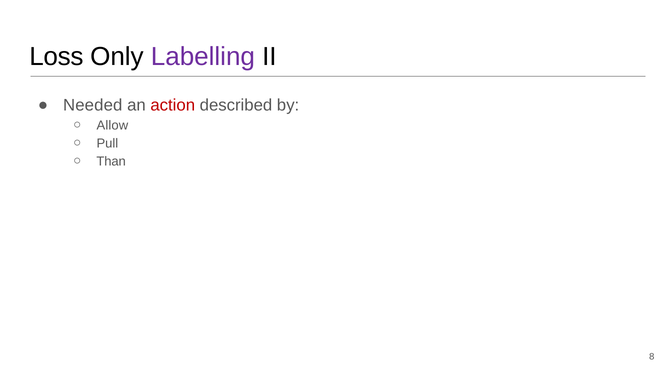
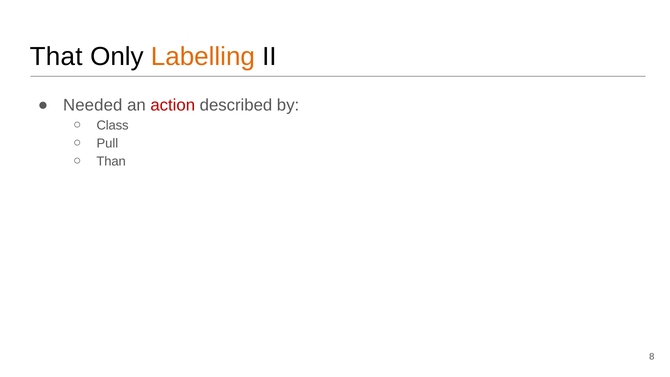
Loss: Loss -> That (56, 57)
Labelling colour: purple -> orange (203, 57)
Allow: Allow -> Class (113, 125)
